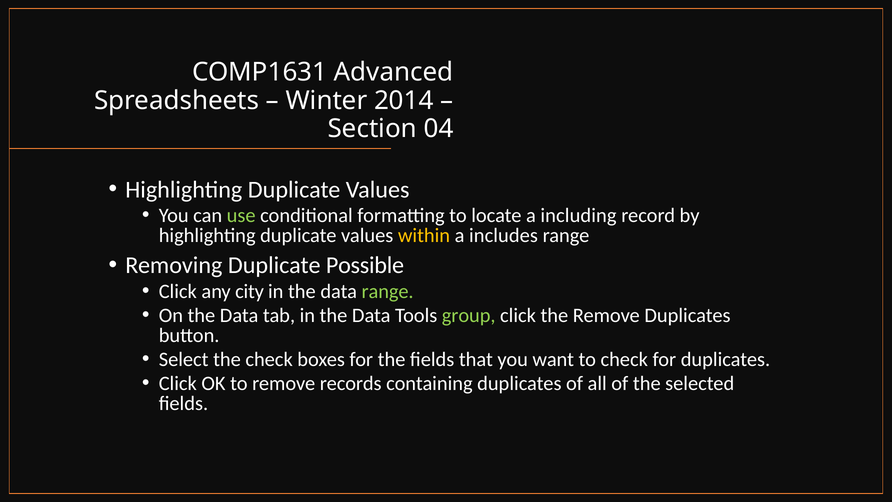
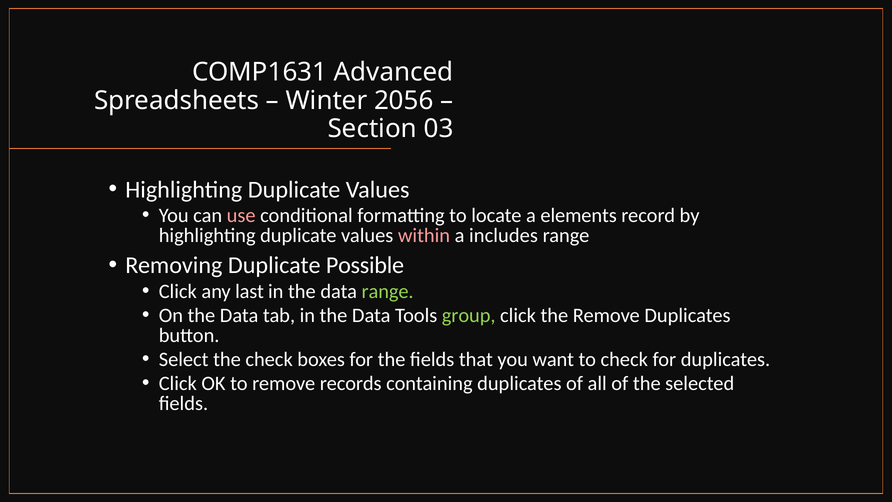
2014: 2014 -> 2056 (404, 100)
04: 04 -> 03 (439, 128)
use colour: light green -> pink (241, 216)
including: including -> elements (579, 216)
within colour: yellow -> pink (424, 235)
city: city -> last (250, 291)
